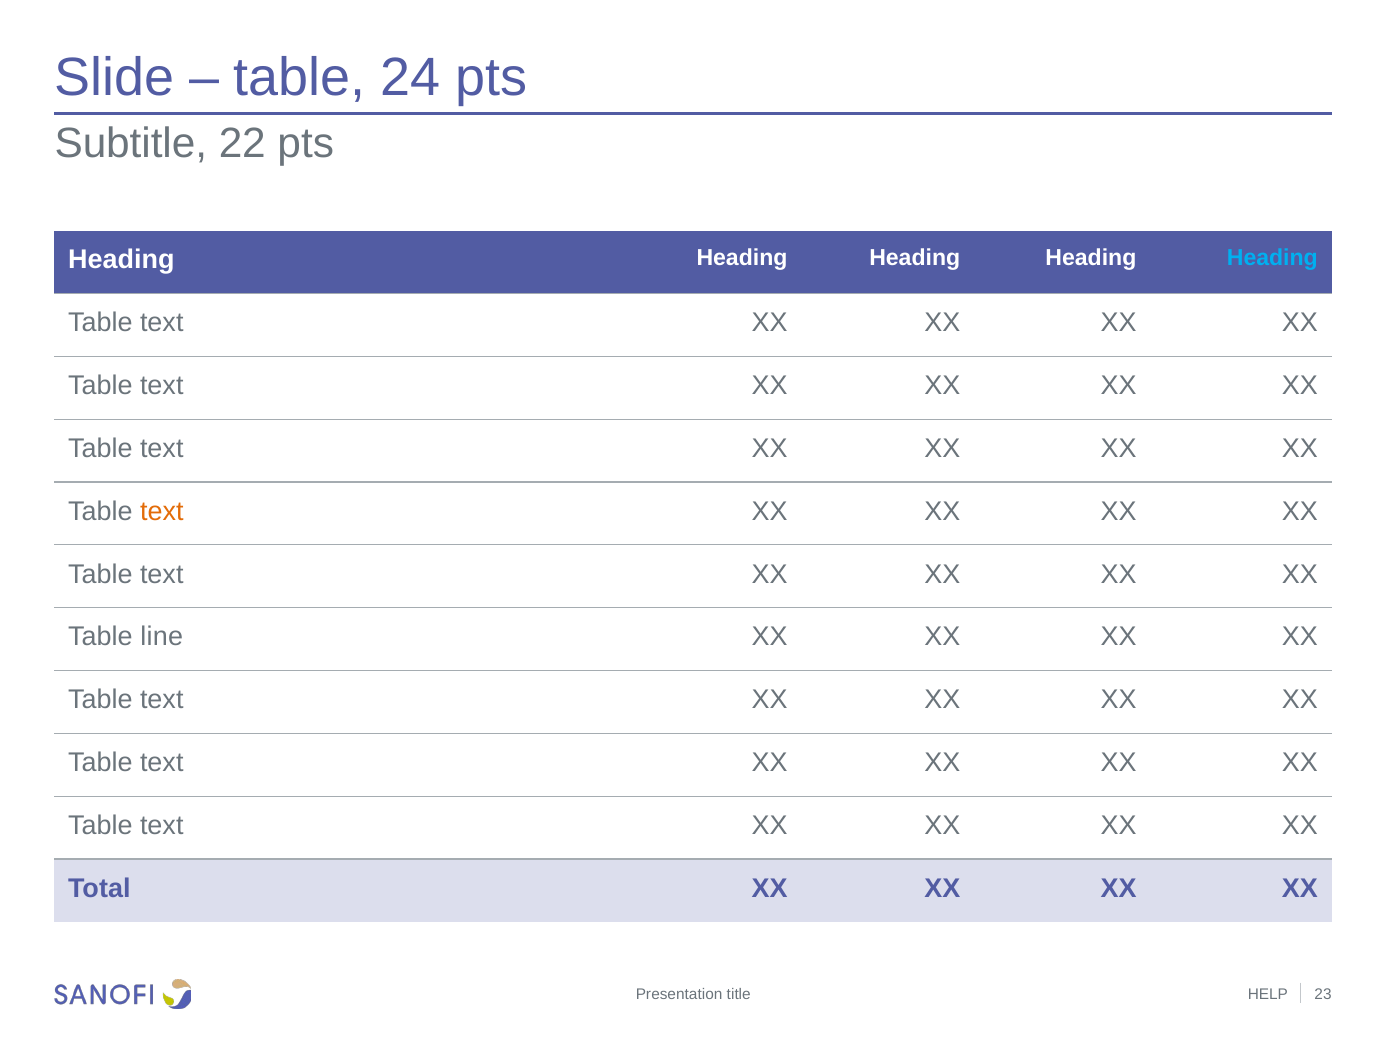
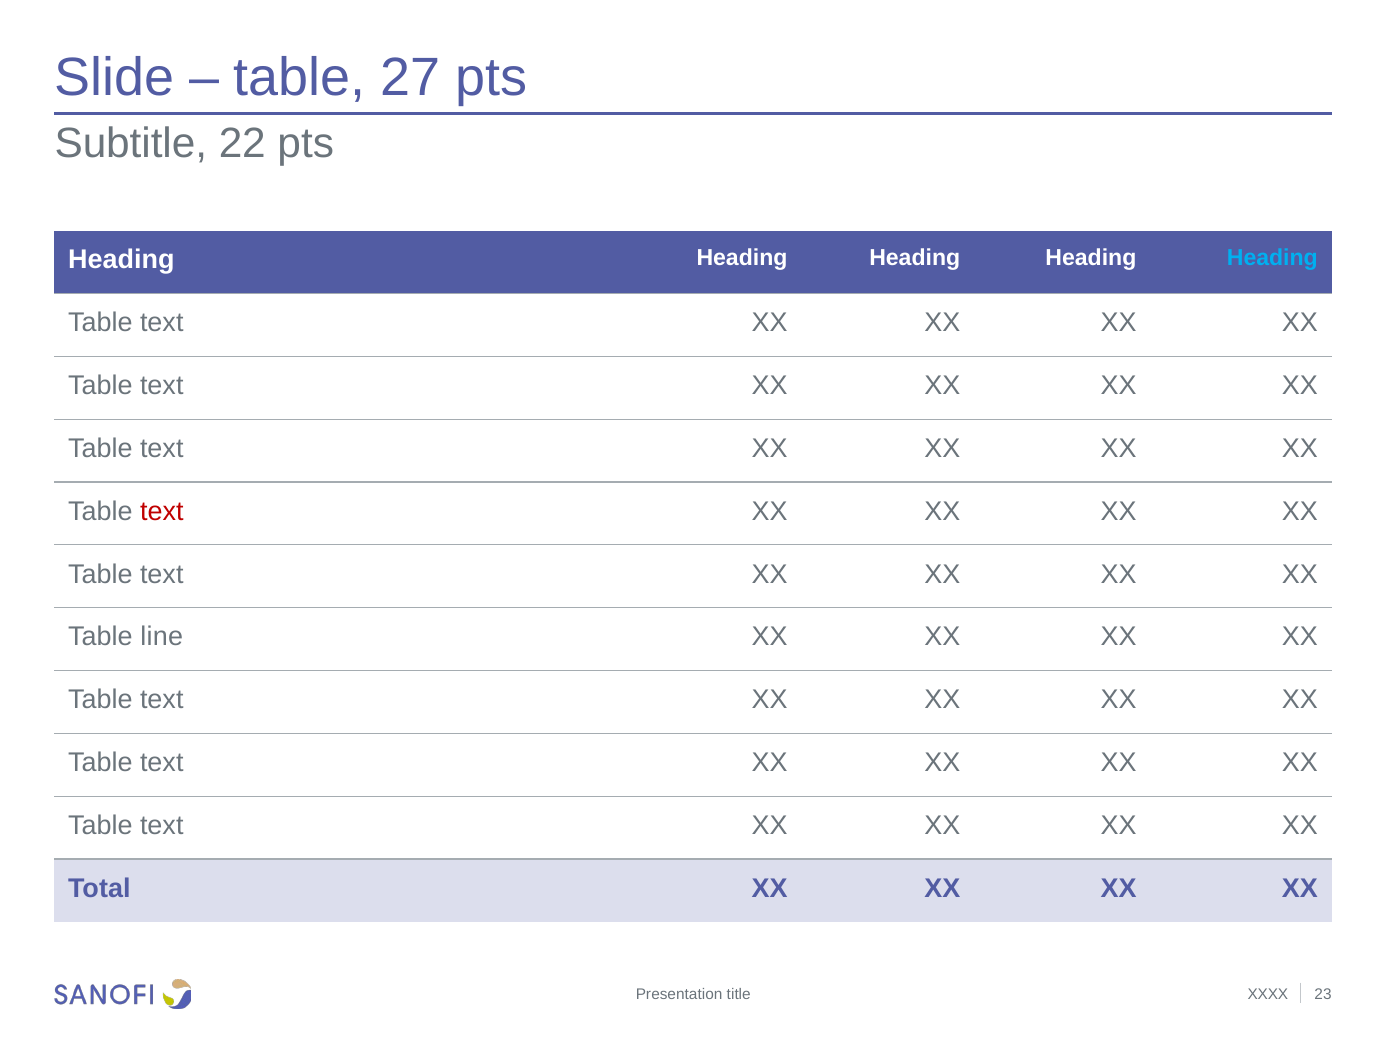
24: 24 -> 27 (410, 78)
text colour: orange -> red (162, 511)
HELP: HELP -> XXXX (1268, 994)
